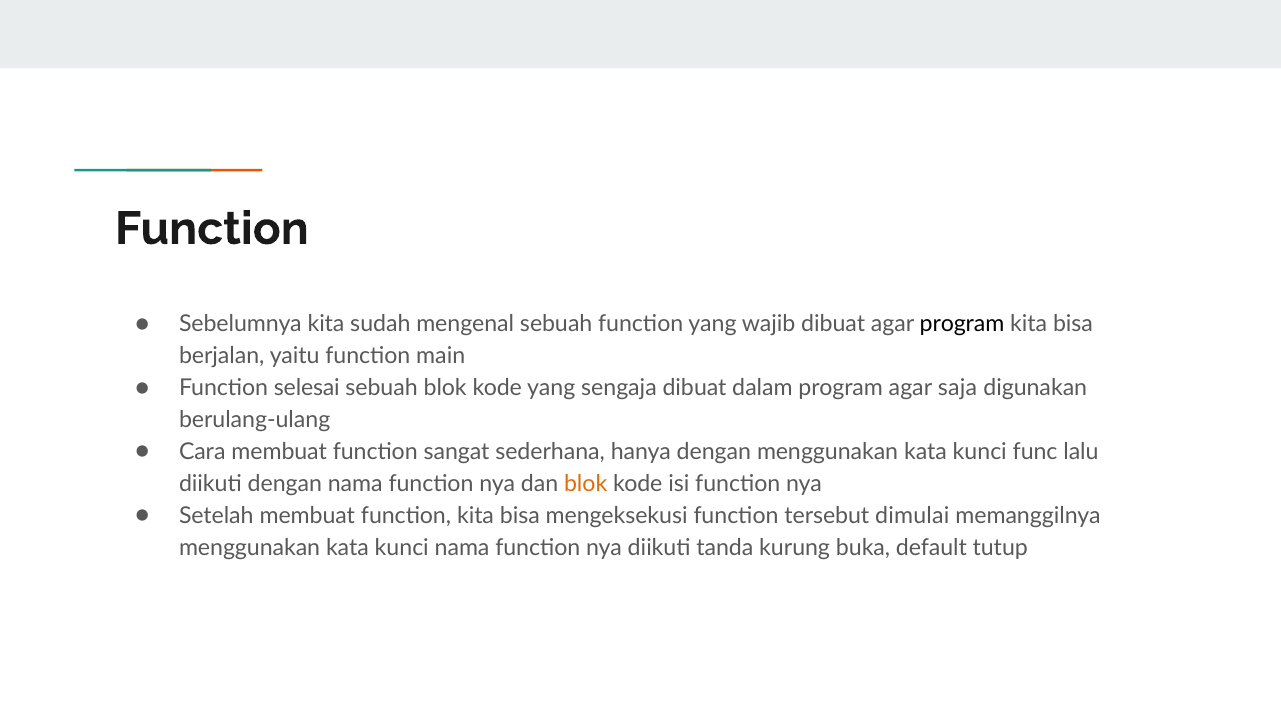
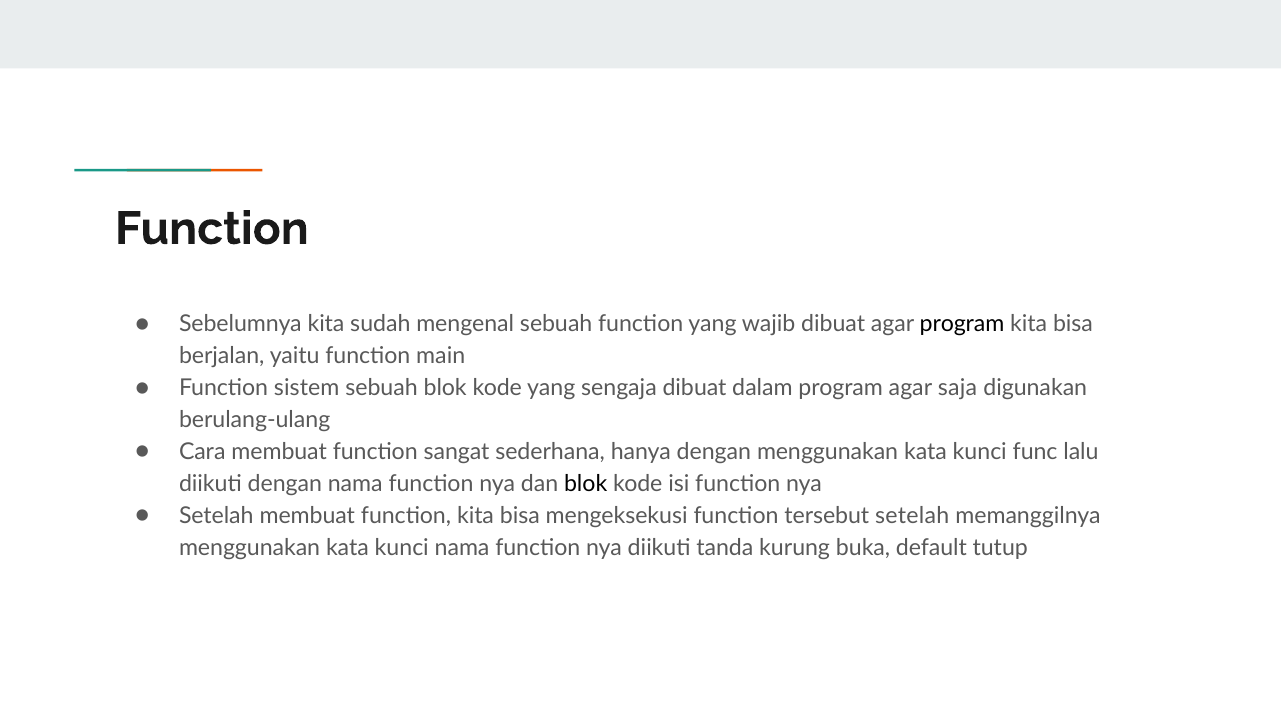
selesai: selesai -> sistem (307, 388)
blok colour: orange -> black (586, 483)
tersebut dimulai: dimulai -> setelah (912, 515)
